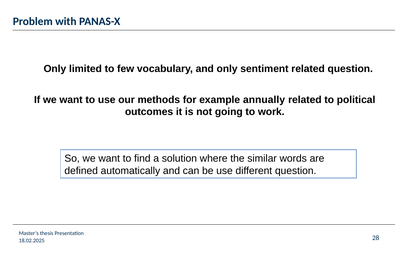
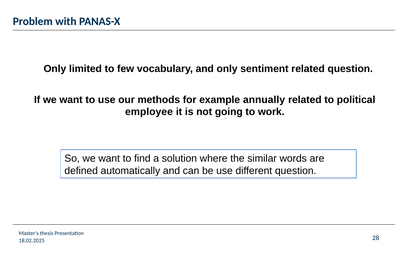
outcomes: outcomes -> employee (149, 112)
